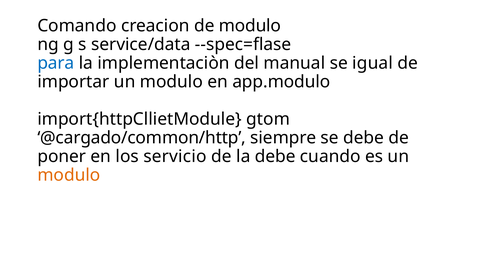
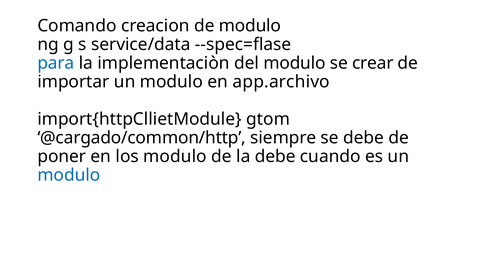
del manual: manual -> modulo (294, 63)
igual: igual -> crear (373, 63)
app.modulo: app.modulo -> app.archivo (281, 82)
los servicio: servicio -> modulo (175, 157)
modulo colour: orange -> blue (69, 176)
